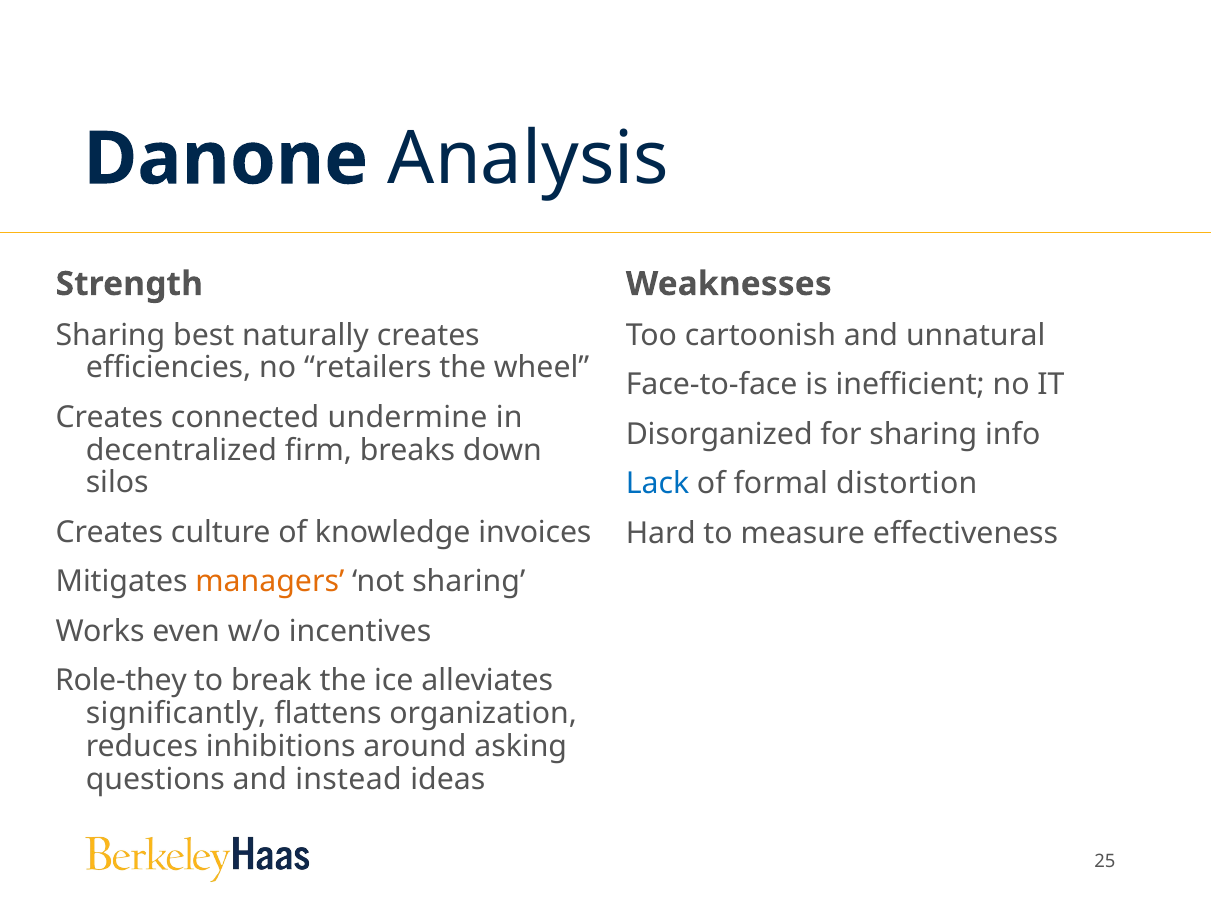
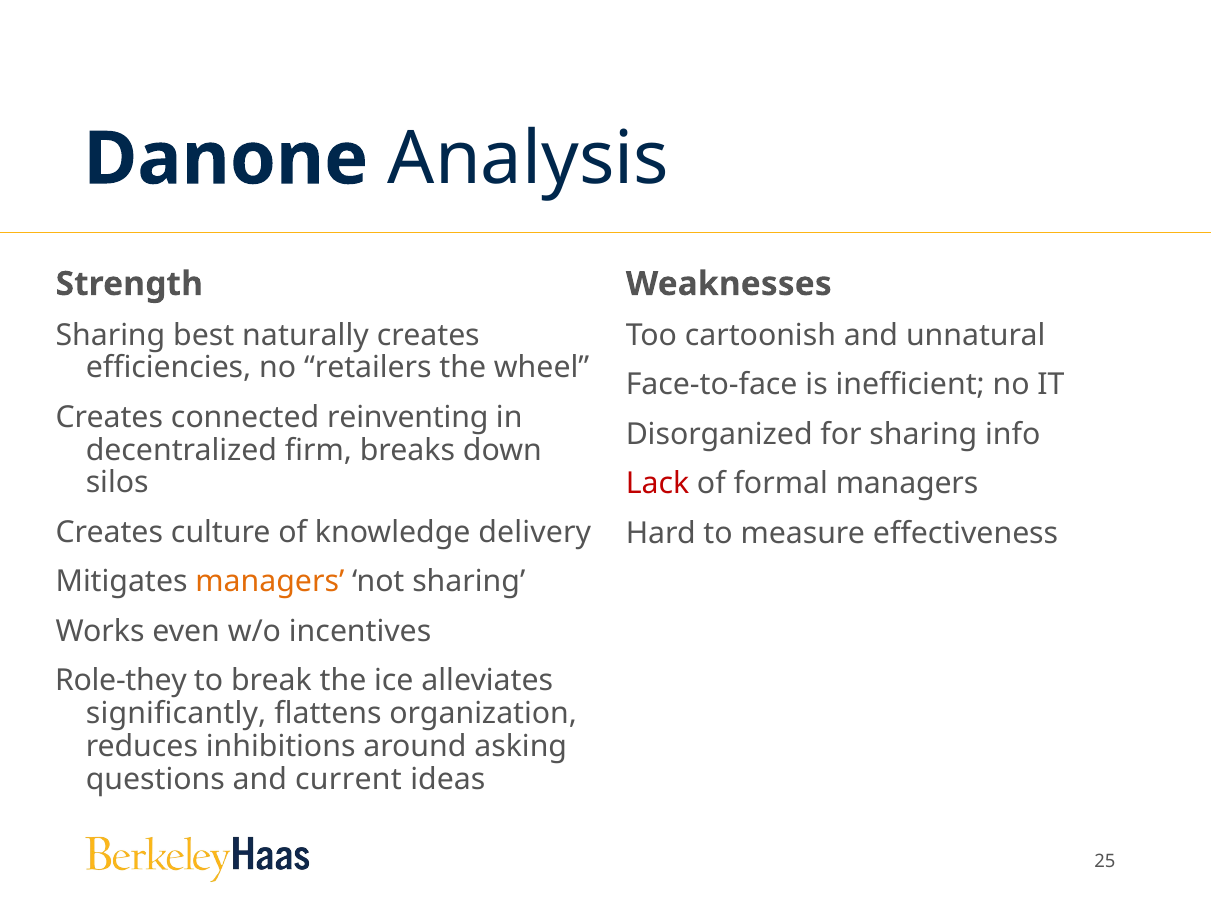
undermine: undermine -> reinventing (408, 418)
Lack colour: blue -> red (657, 484)
formal distortion: distortion -> managers (907, 484)
invoices: invoices -> delivery (535, 533)
instead: instead -> current (349, 779)
